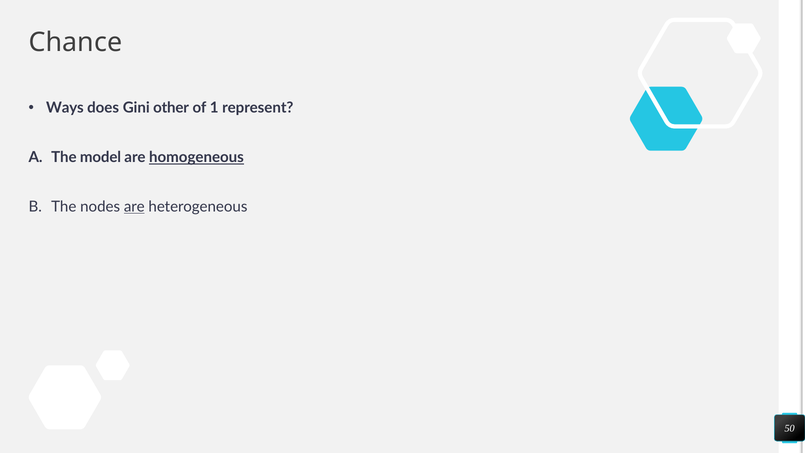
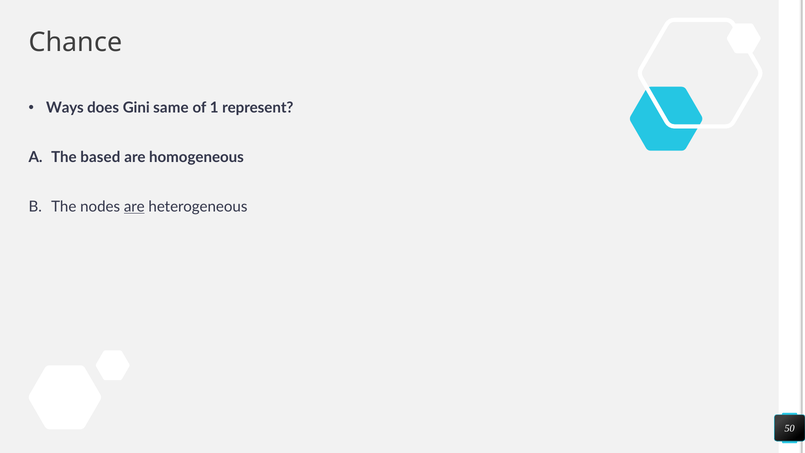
other: other -> same (171, 108)
model: model -> based (100, 157)
homogeneous underline: present -> none (196, 157)
